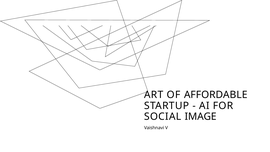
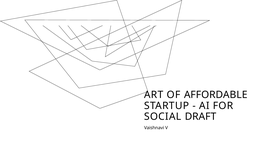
IMAGE: IMAGE -> DRAFT (201, 117)
